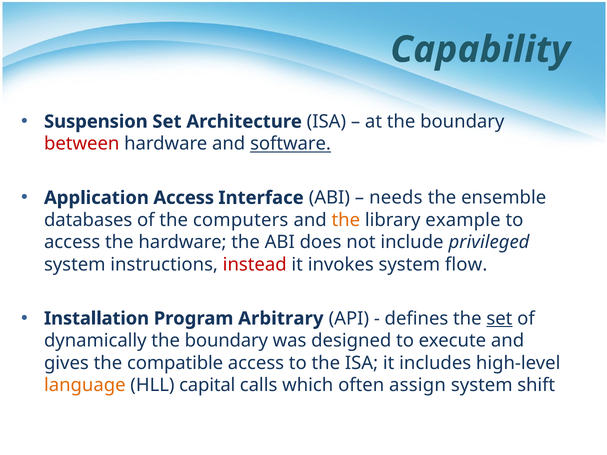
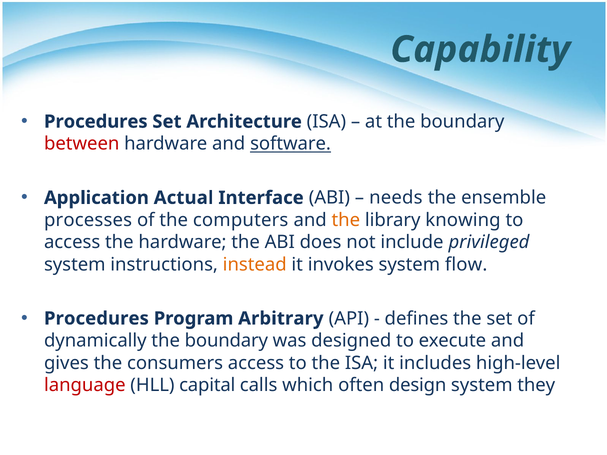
Suspension: Suspension -> Procedures (96, 122)
Application Access: Access -> Actual (184, 198)
databases: databases -> processes (88, 220)
example: example -> knowing (463, 220)
instead colour: red -> orange (255, 265)
Installation: Installation -> Procedures (96, 319)
set underline: present -> none (499, 319)
compatible: compatible -> consumers (175, 363)
language colour: orange -> red (85, 385)
assign: assign -> design (418, 385)
shift: shift -> they (536, 385)
